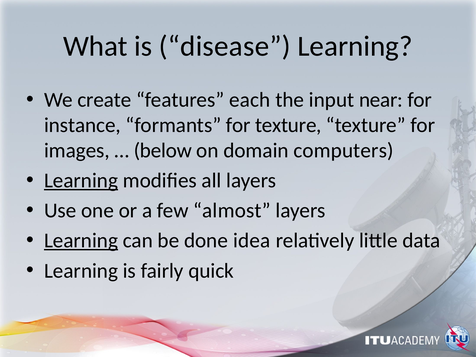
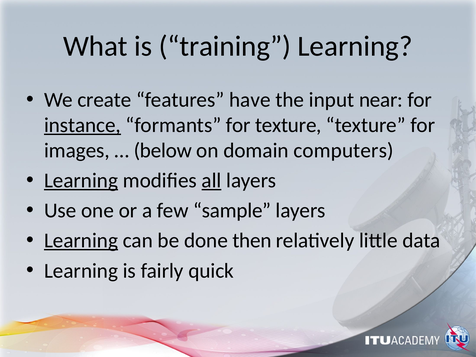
disease: disease -> training (225, 46)
each: each -> have (250, 100)
instance underline: none -> present (82, 125)
all underline: none -> present (212, 181)
almost: almost -> sample (232, 211)
idea: idea -> then (252, 241)
